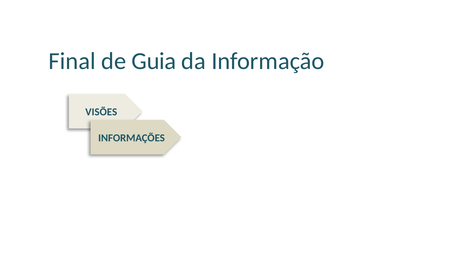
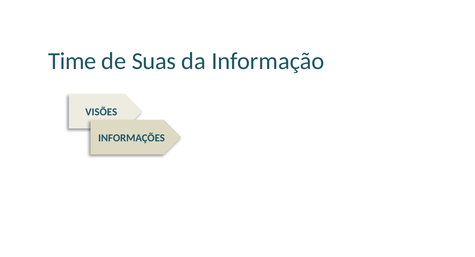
Final: Final -> Time (72, 61)
Guia: Guia -> Suas (154, 61)
